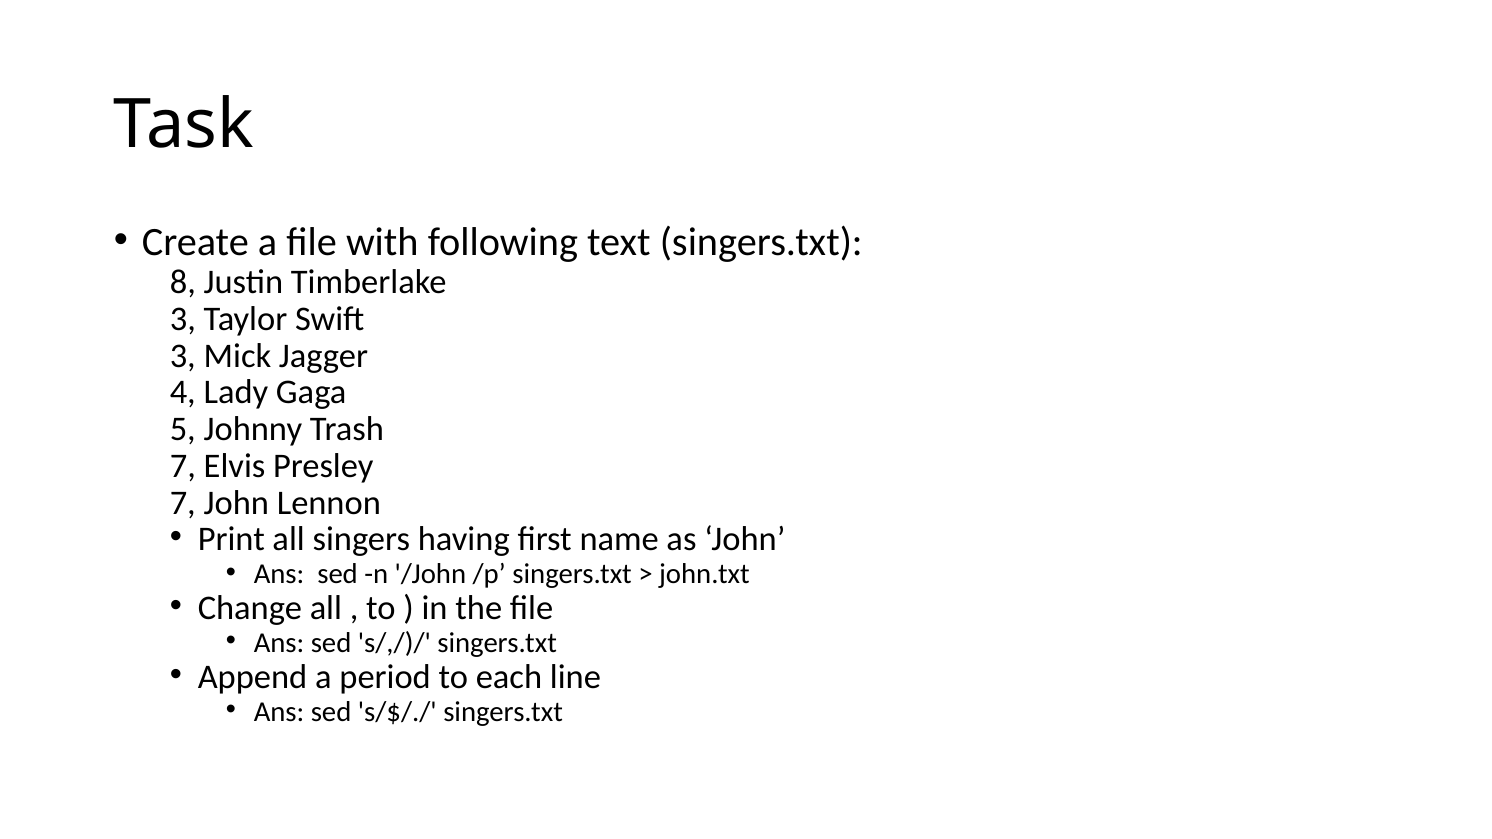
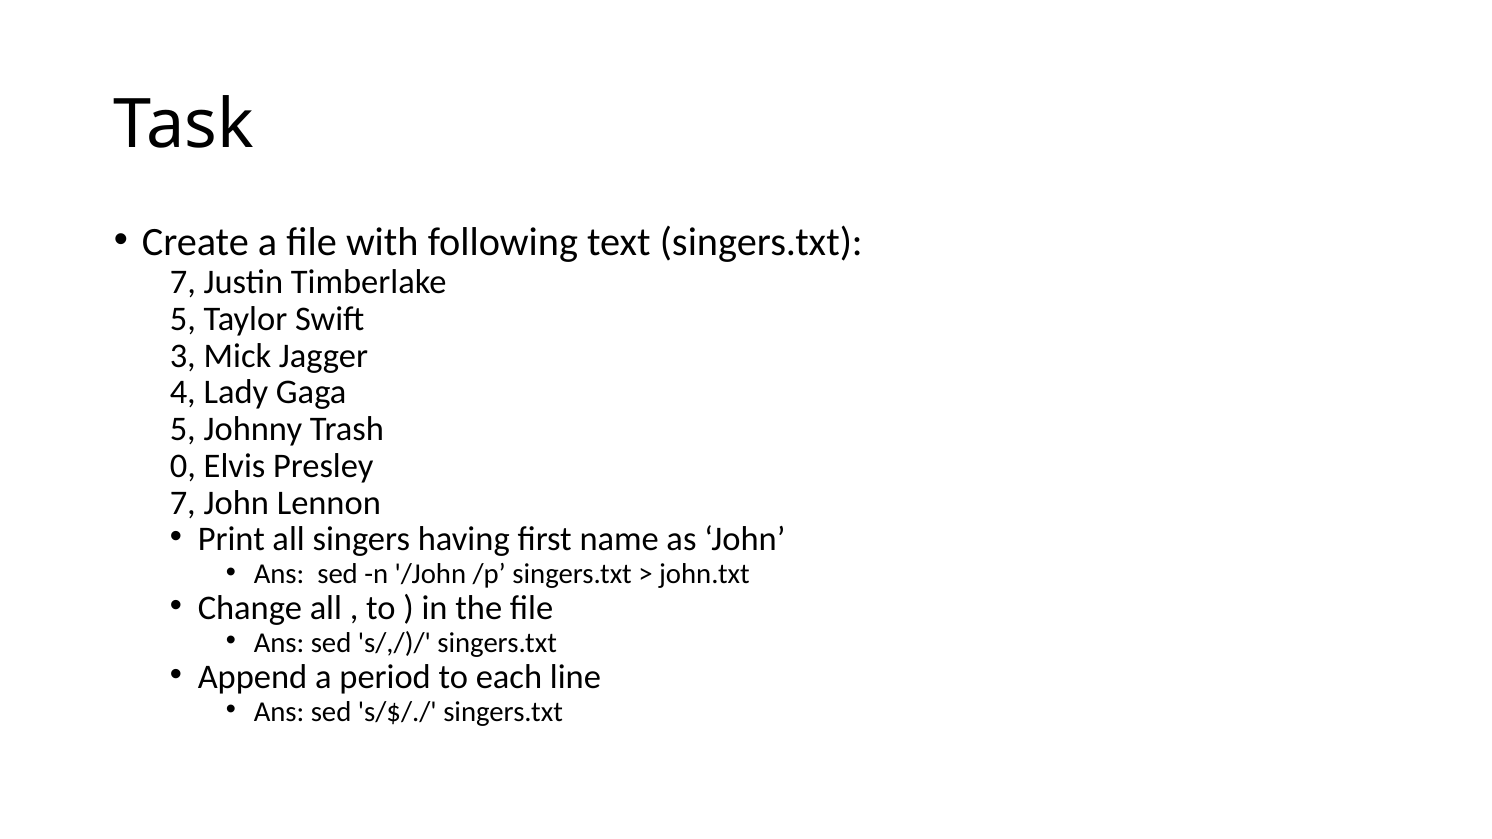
8: 8 -> 7 (183, 282)
3: 3 -> 5 (183, 319)
7: 7 -> 0 (183, 466)
